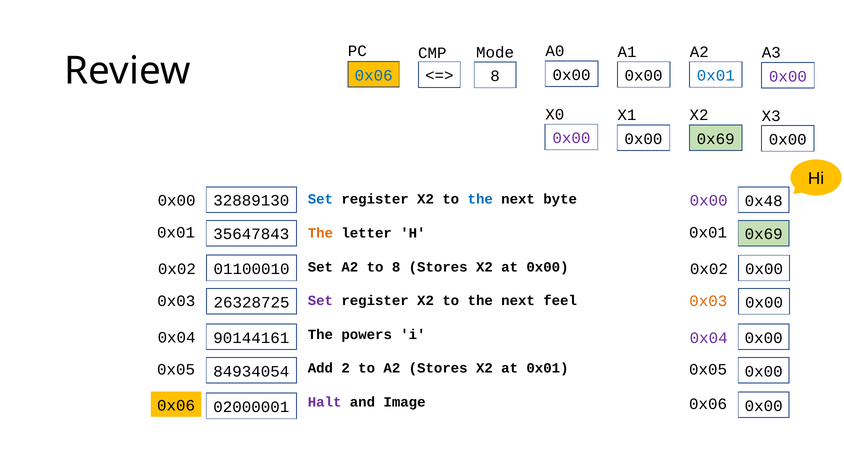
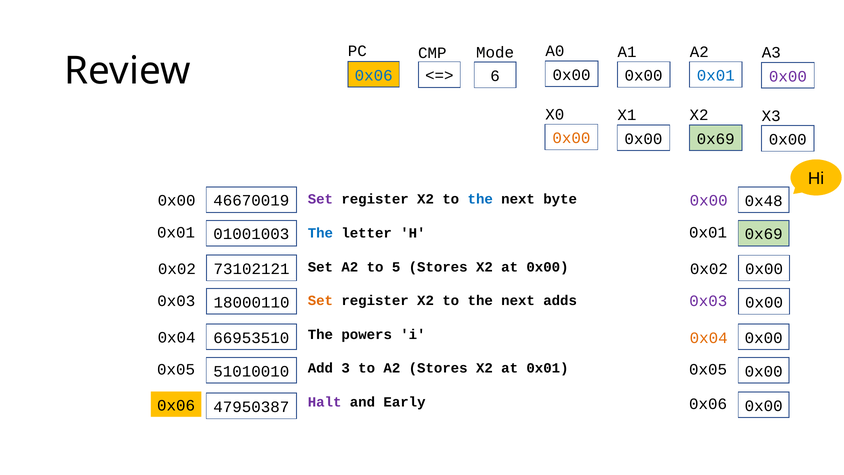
Review 8: 8 -> 6 (495, 76)
0x00 colour: purple -> orange (571, 138)
Set colour: blue -> purple (320, 199)
32889130: 32889130 -> 46670019 (251, 201)
The colour: orange -> blue (320, 233)
35647843: 35647843 -> 01001003 (251, 234)
to 8: 8 -> 5 (396, 267)
01100010: 01100010 -> 73102121 (252, 269)
0x03 colour: orange -> purple (708, 301)
Set colour: purple -> orange (320, 300)
feel: feel -> adds (560, 300)
26328725: 26328725 -> 18000110 (252, 302)
0x04 colour: purple -> orange (709, 338)
90144161: 90144161 -> 66953510 (251, 338)
2: 2 -> 3 (346, 368)
84934054: 84934054 -> 51010010 (251, 371)
Image: Image -> Early (405, 402)
02000001: 02000001 -> 47950387 (251, 407)
